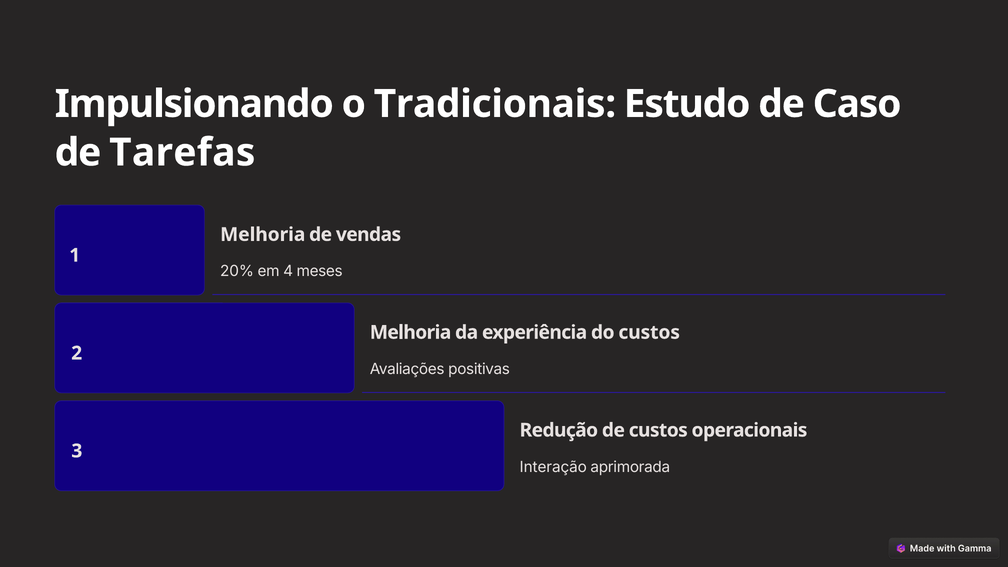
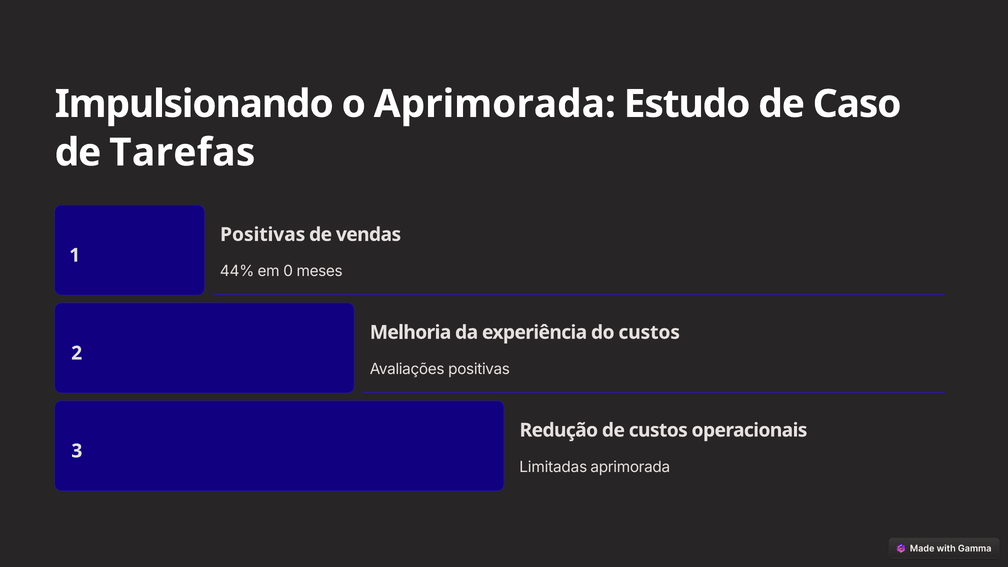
o Tradicionais: Tradicionais -> Aprimorada (495, 104)
Melhoria: Melhoria -> Positivas (263, 235)
20%: 20% -> 44% (237, 271)
4: 4 -> 0 (288, 271)
Interação: Interação -> Limitadas (553, 467)
